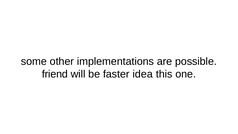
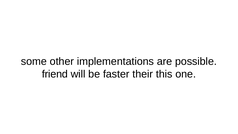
idea: idea -> their (143, 74)
